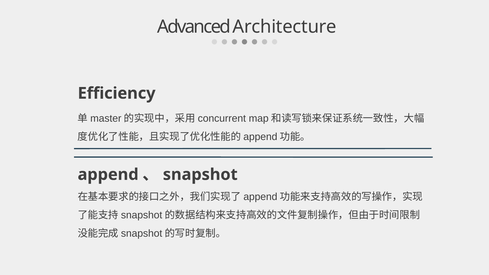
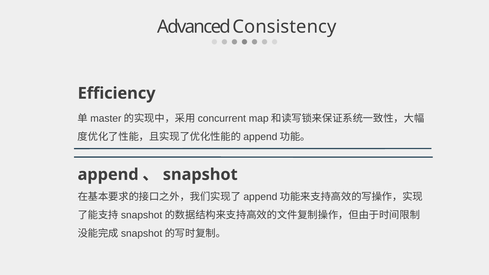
Architecture: Architecture -> Consistency (284, 27)
